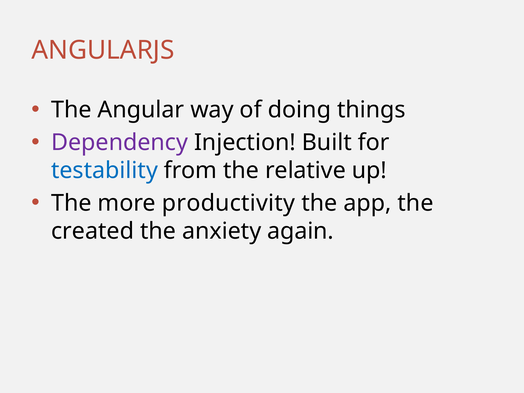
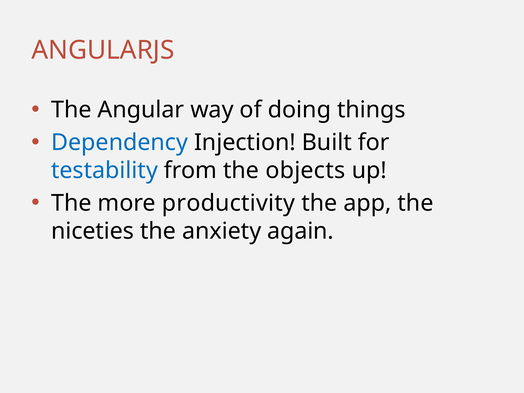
Dependency colour: purple -> blue (120, 143)
relative: relative -> objects (305, 170)
created: created -> niceties (93, 231)
